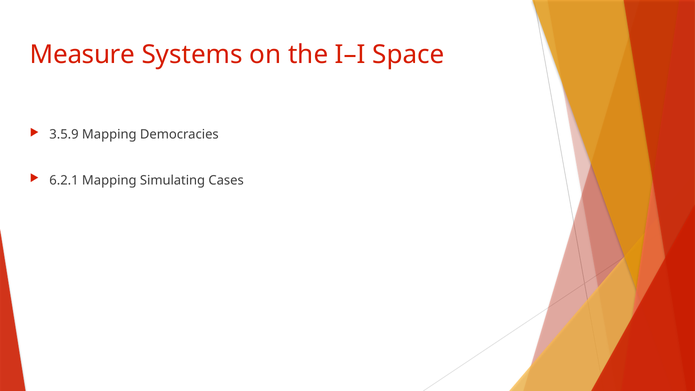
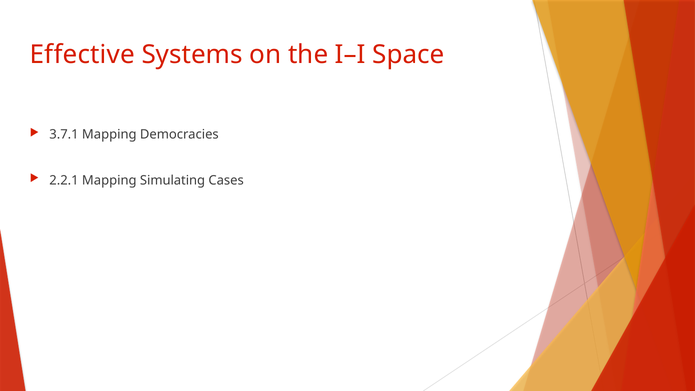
Measure: Measure -> Effective (82, 55)
3.5.9: 3.5.9 -> 3.7.1 (64, 135)
6.2.1: 6.2.1 -> 2.2.1 (64, 180)
